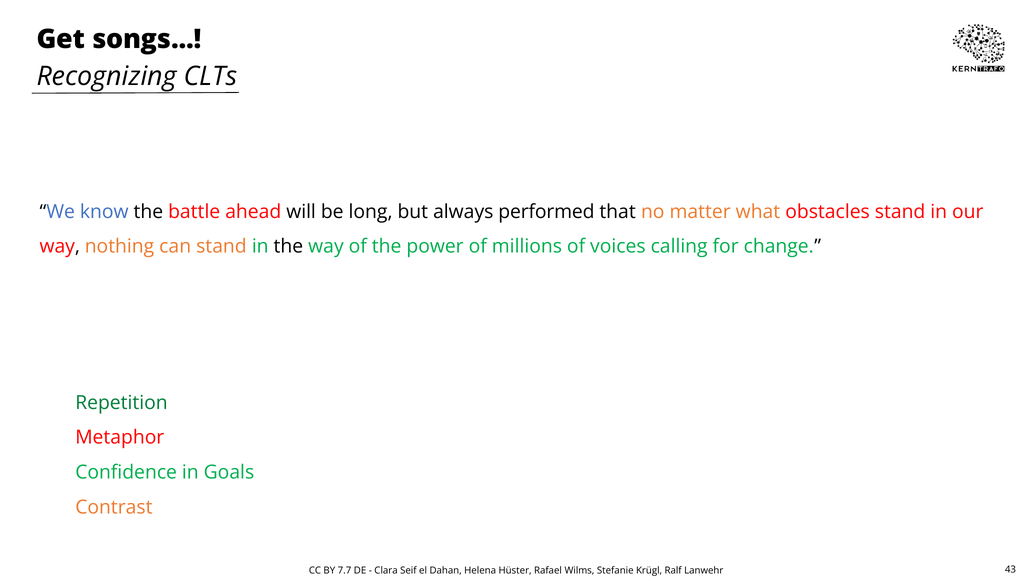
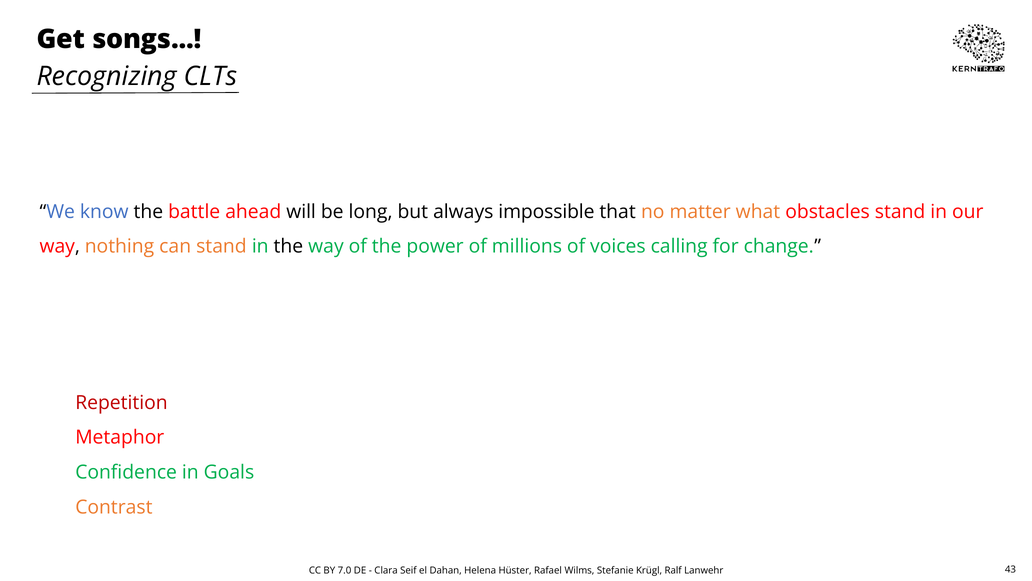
performed: performed -> impossible (546, 212)
Repetition colour: green -> red (121, 402)
7.7: 7.7 -> 7.0 (345, 570)
